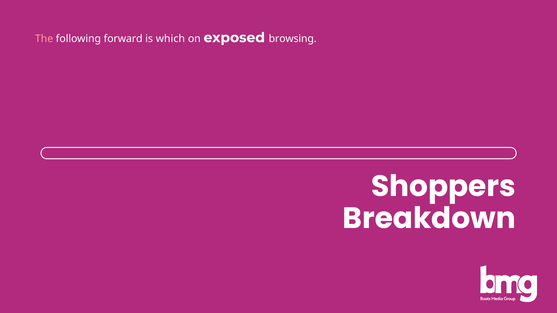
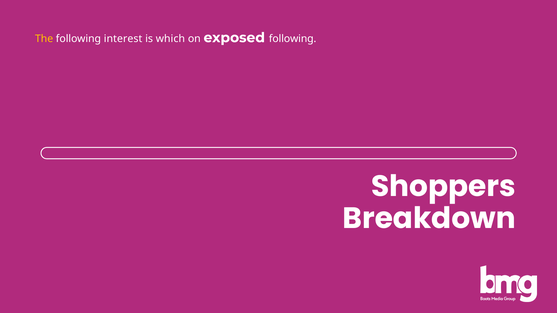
The colour: pink -> yellow (44, 39)
forward: forward -> interest (123, 39)
exposed browsing: browsing -> following (293, 39)
